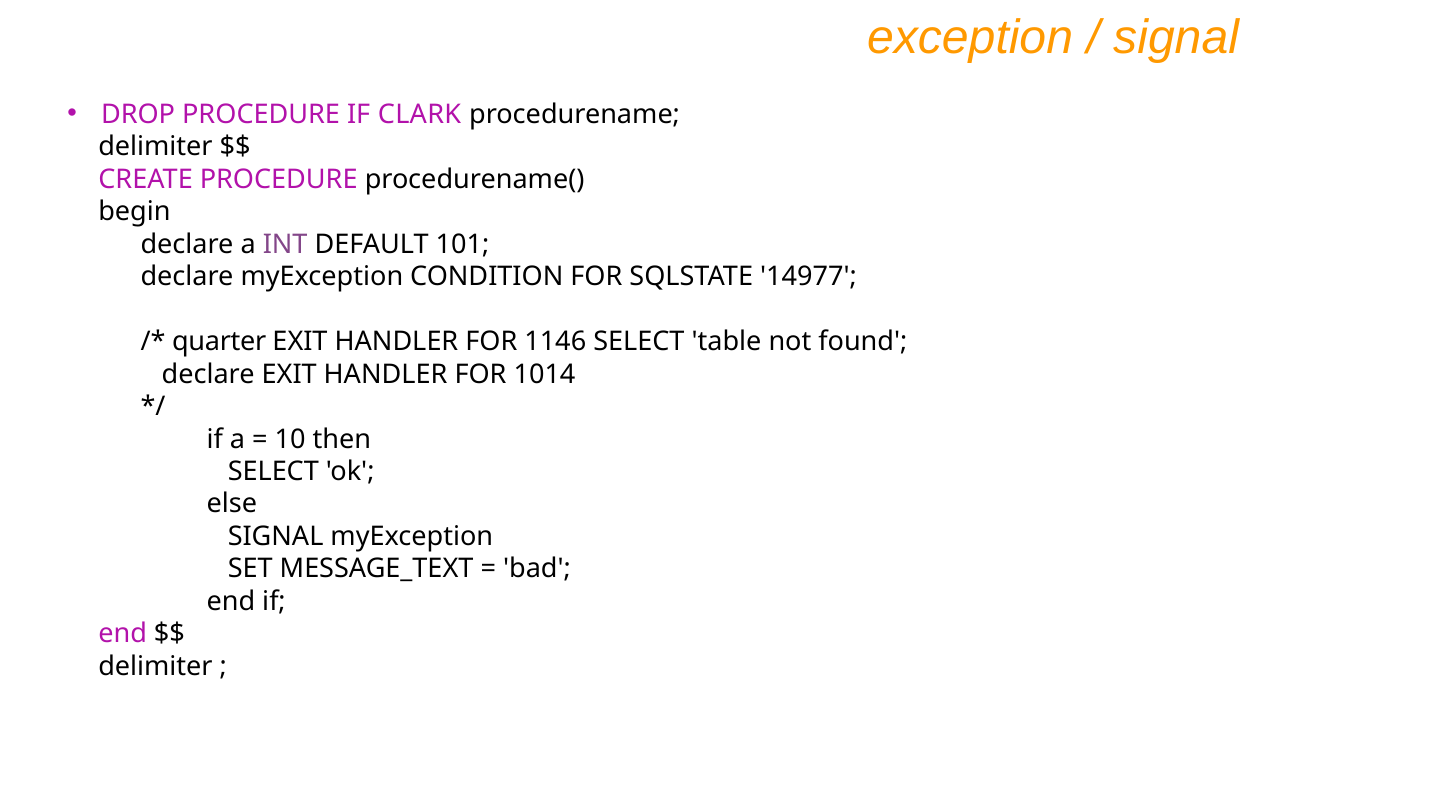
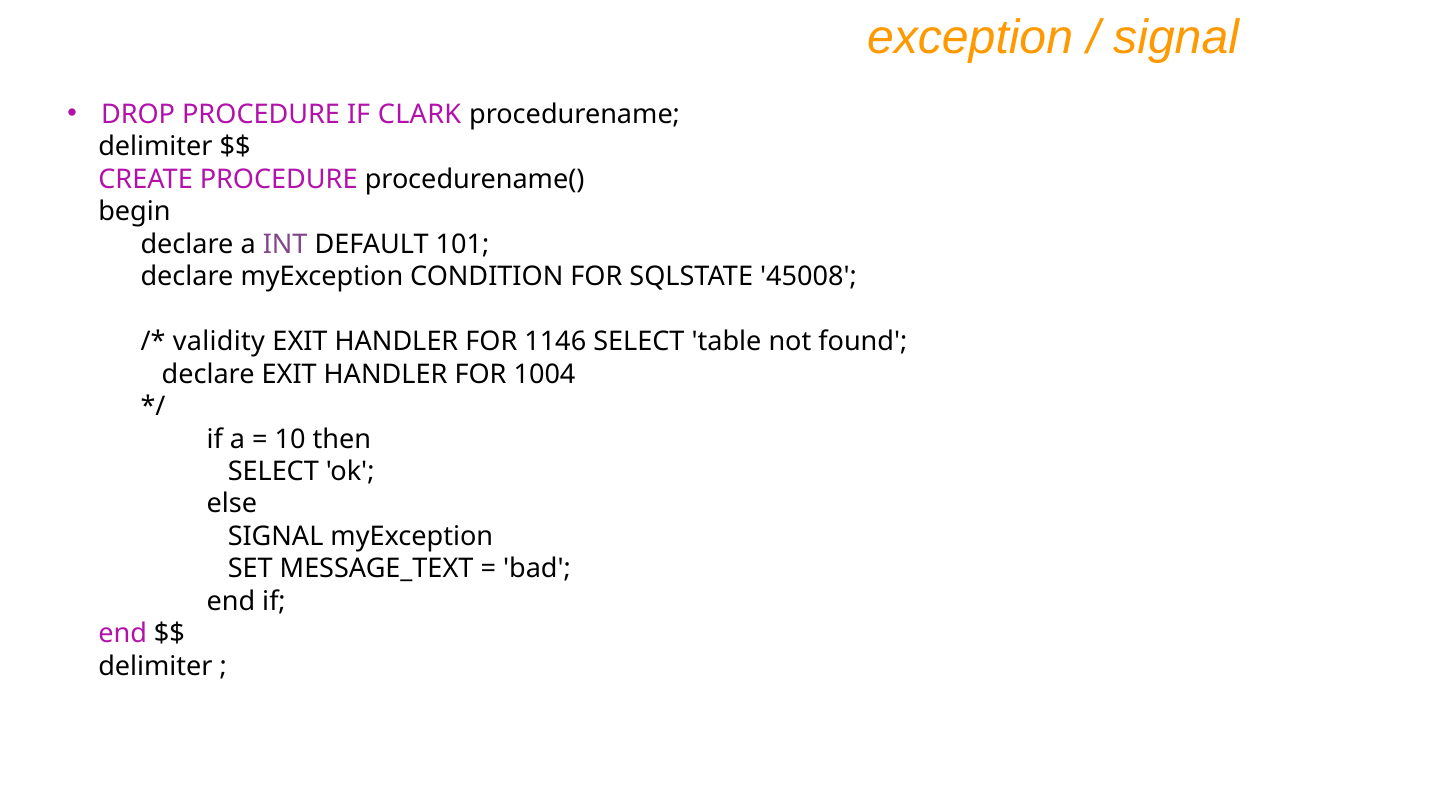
14977: 14977 -> 45008 (808, 277)
quarter: quarter -> validity (219, 342)
1014: 1014 -> 1004 (545, 374)
